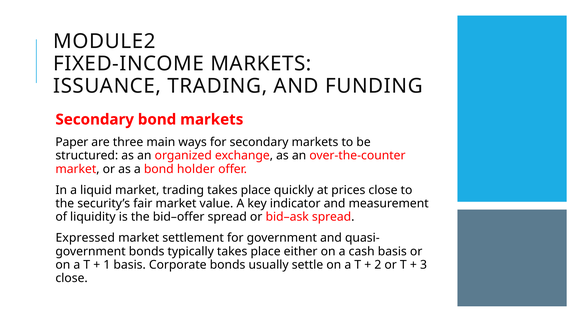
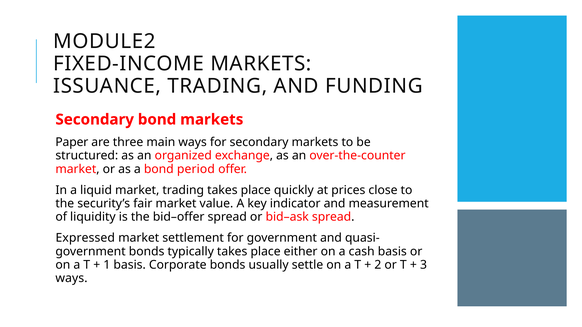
holder: holder -> period (196, 169)
close: close -> ways (72, 278)
